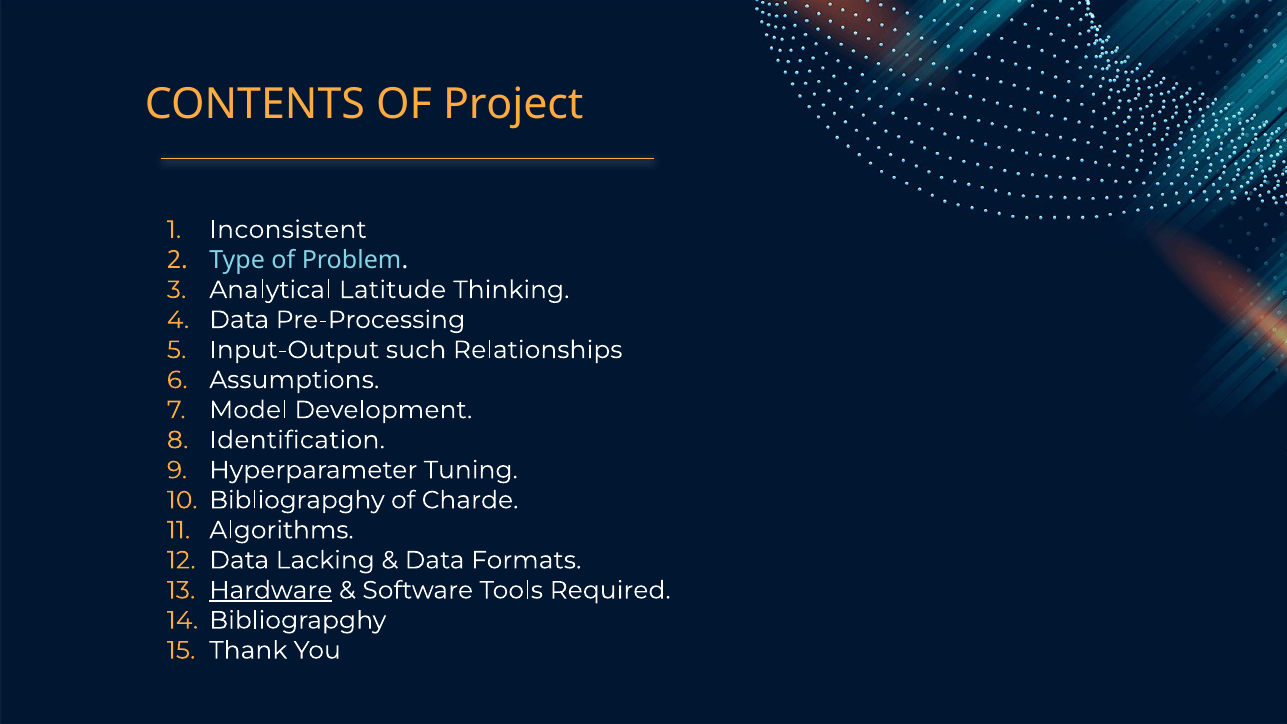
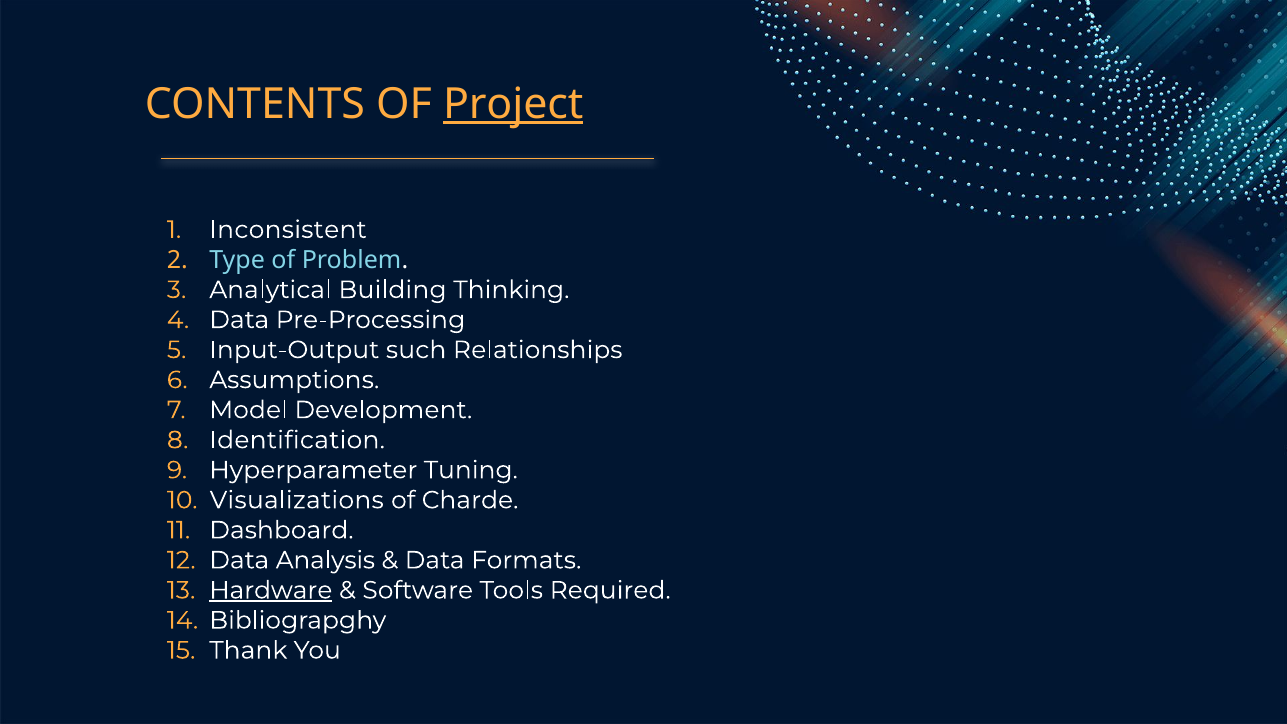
Project underline: none -> present (513, 104)
Latitude: Latitude -> Building (393, 290)
Bibliograpghy: Bibliograpghy -> Visualizations (297, 500)
Algorithms: Algorithms -> Dashboard (281, 530)
Lacking: Lacking -> Analysis (325, 560)
